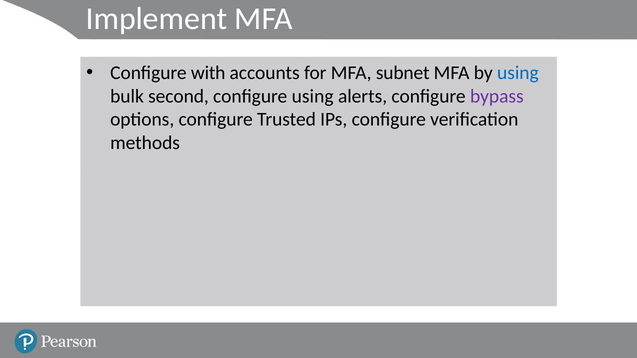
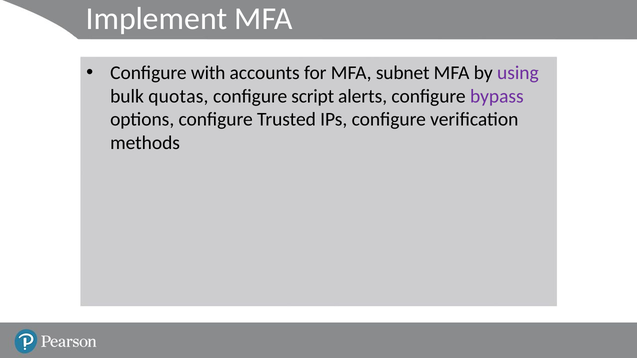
using colour: blue -> purple (518, 73)
second: second -> quotas (178, 96)
configure using: using -> script (313, 96)
